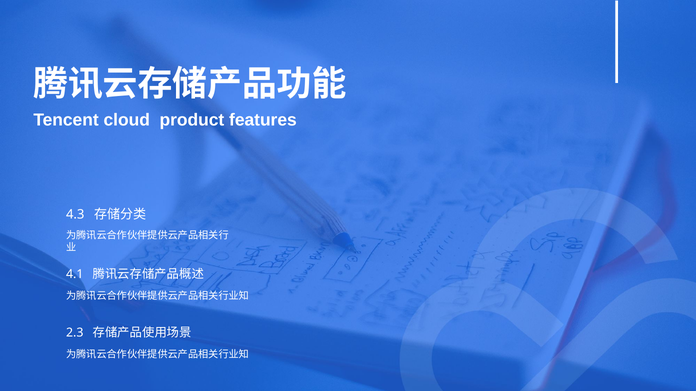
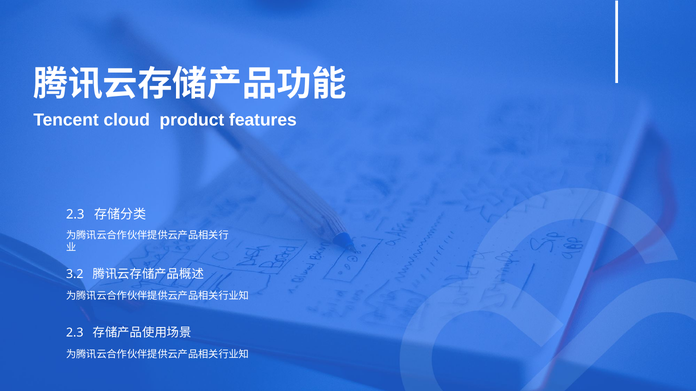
4.3: 4.3 -> 2.3 (75, 215)
4.1: 4.1 -> 3.2 (75, 275)
